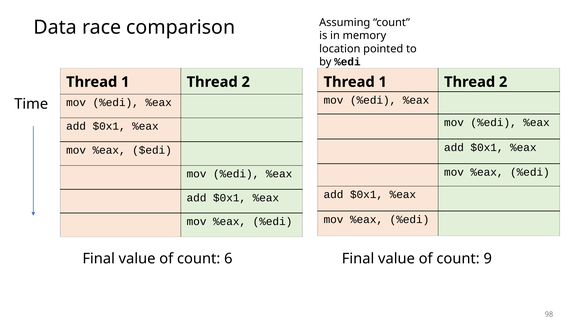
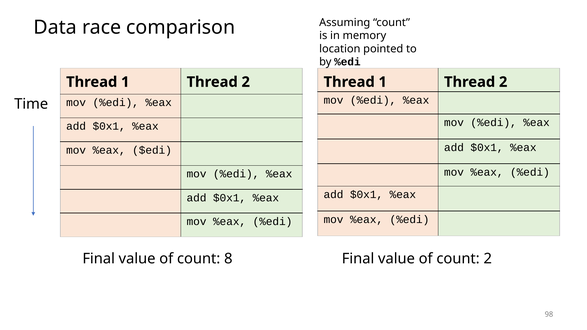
6: 6 -> 8 (228, 259)
count 9: 9 -> 2 (488, 259)
